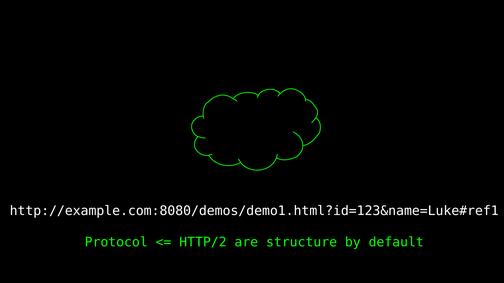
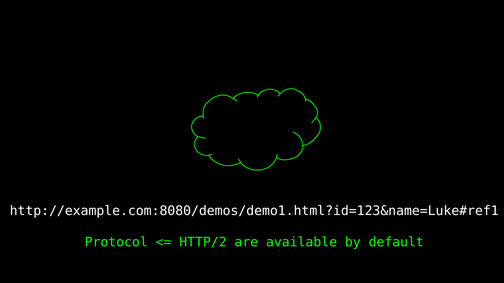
structure: structure -> available (302, 243)
